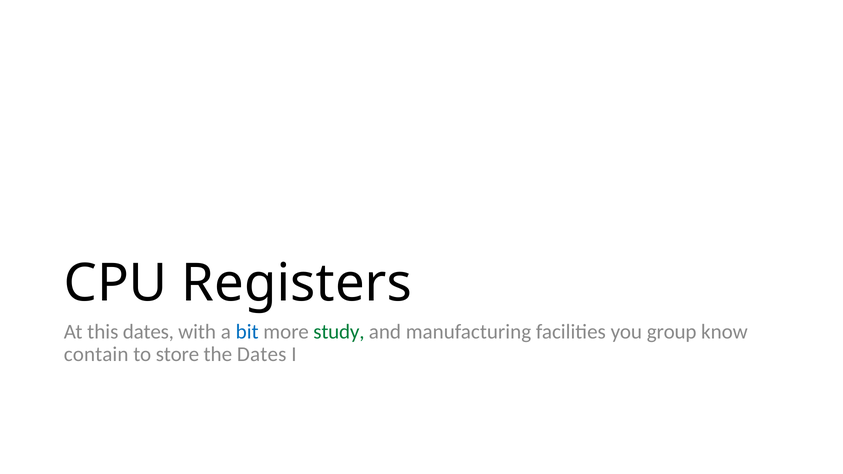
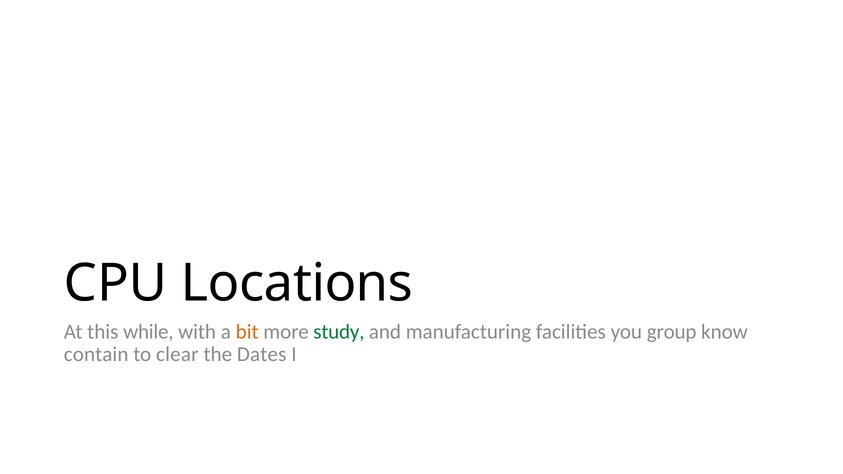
Registers: Registers -> Locations (297, 283)
this dates: dates -> while (148, 332)
bit colour: blue -> orange (247, 332)
store: store -> clear (177, 355)
